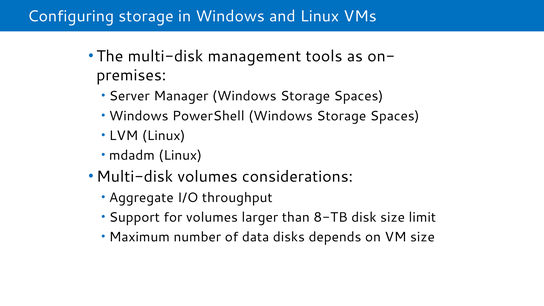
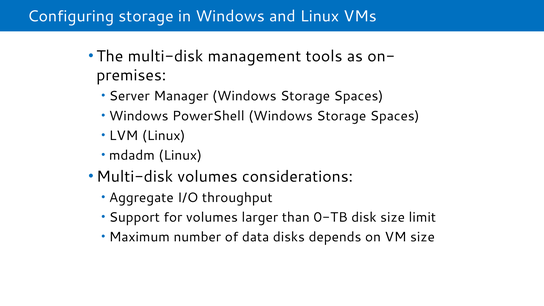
8-TB: 8-TB -> 0-TB (331, 217)
